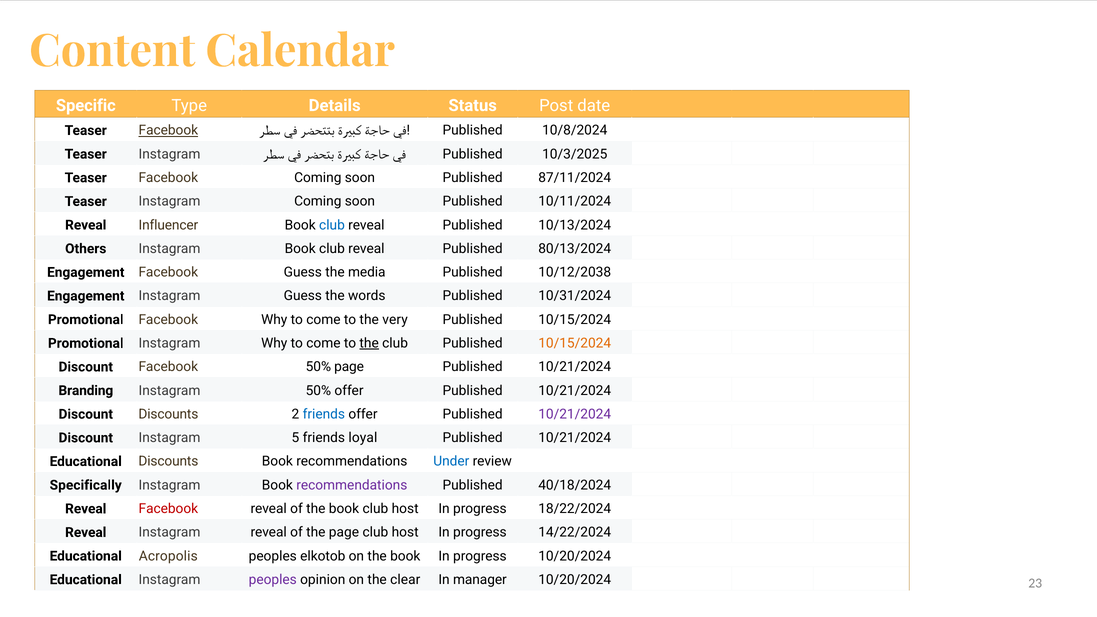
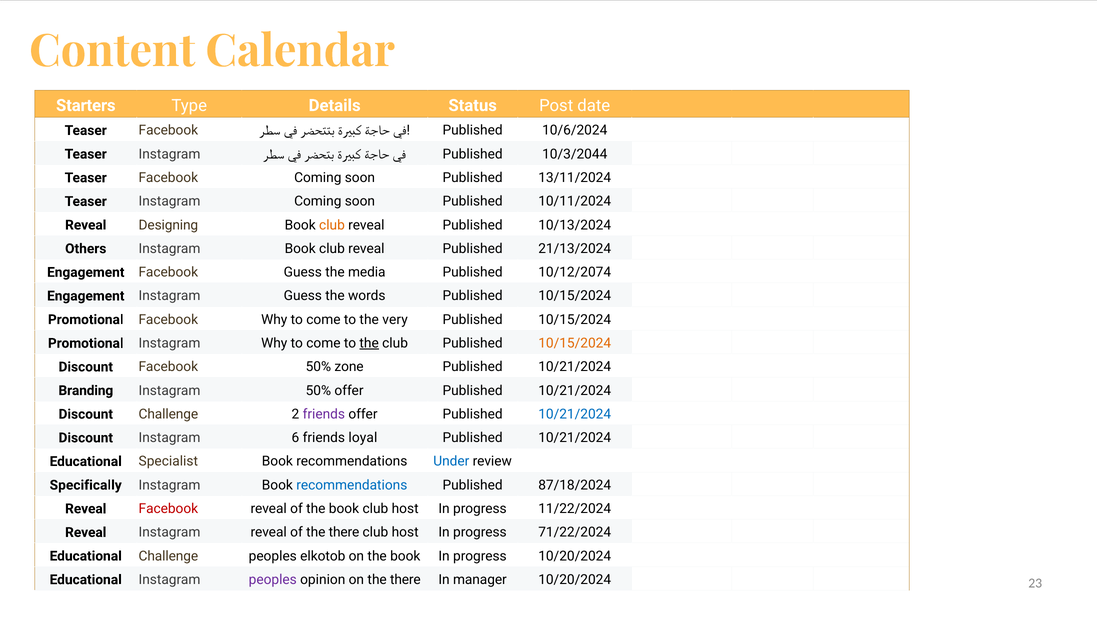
Specific: Specific -> Starters (86, 105)
Facebook underline: present -> none (168, 130)
10/8/2024: 10/8/2024 -> 10/6/2024 (575, 130)
10/3/2025: 10/3/2025 -> 10/3/2044 (575, 154)
87/11/2024: 87/11/2024 -> 13/11/2024 (575, 178)
Influencer: Influencer -> Designing (168, 225)
club colour: blue -> orange (332, 225)
80/13/2024: 80/13/2024 -> 21/13/2024 (575, 249)
10/12/2038: 10/12/2038 -> 10/12/2074 (575, 272)
words Published 10/31/2024: 10/31/2024 -> 10/15/2024 (575, 296)
50% page: page -> zone (349, 367)
Discount Discounts: Discounts -> Challenge (168, 414)
friends colour: blue -> purple (324, 414)
10/21/2024 colour: purple -> blue (575, 414)
5: 5 -> 6 (295, 438)
Educational Discounts: Discounts -> Specialist (168, 462)
recommendations colour: purple -> blue (352, 485)
40/18/2024: 40/18/2024 -> 87/18/2024 (575, 485)
18/22/2024: 18/22/2024 -> 11/22/2024 (575, 509)
of the page: page -> there (344, 532)
14/22/2024: 14/22/2024 -> 71/22/2024 (575, 532)
Educational Acropolis: Acropolis -> Challenge (168, 556)
on the clear: clear -> there (405, 580)
